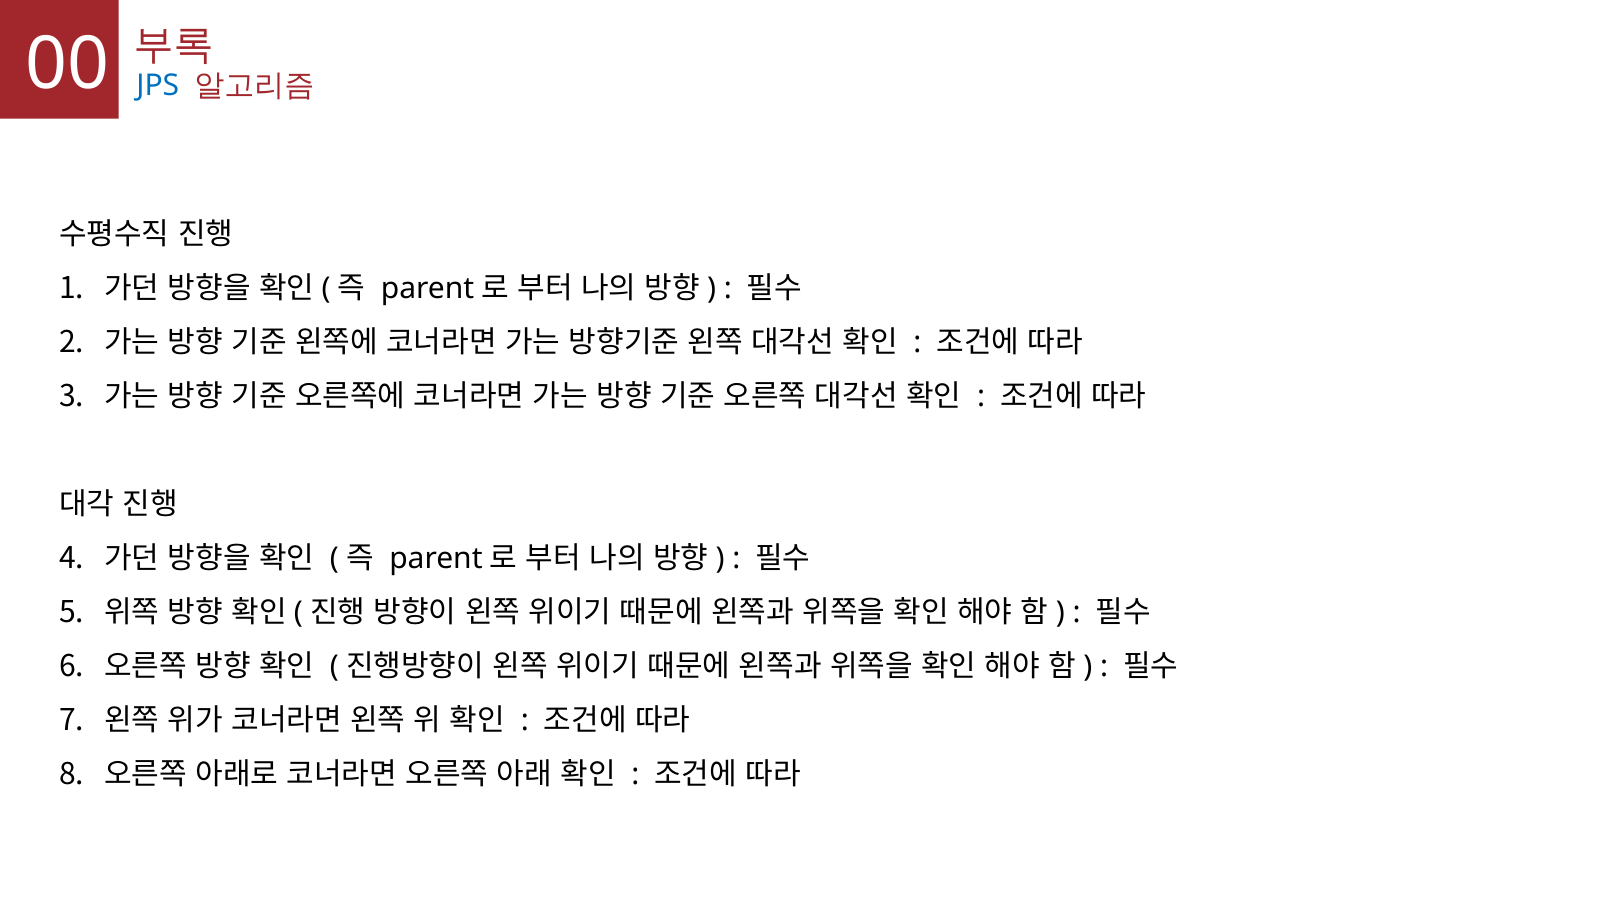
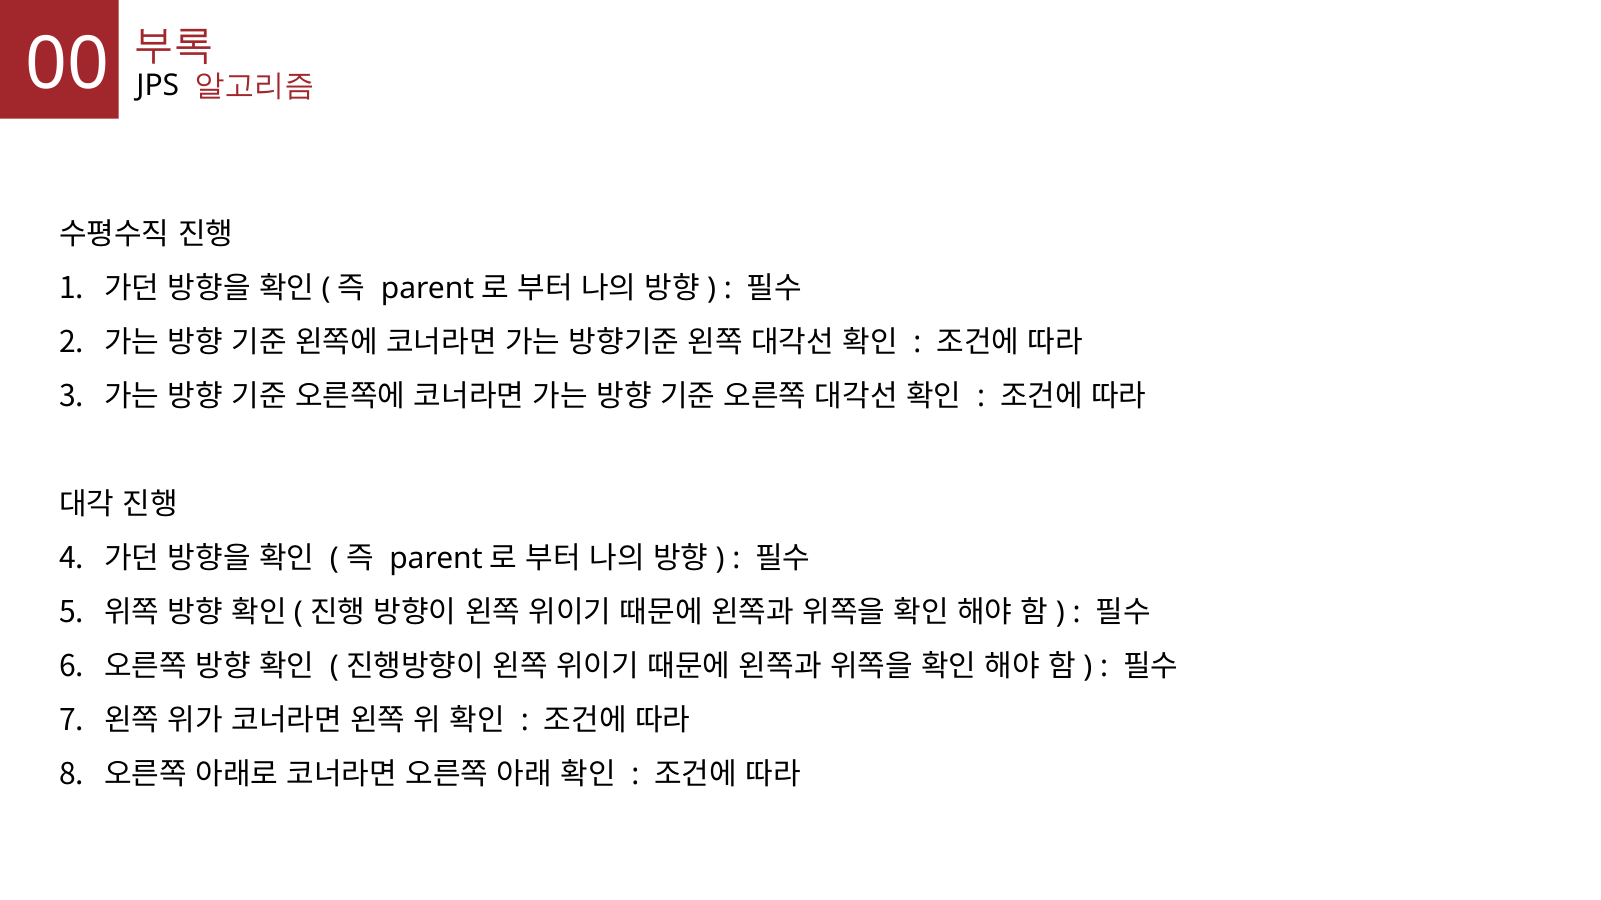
JPS colour: blue -> black (158, 85)
